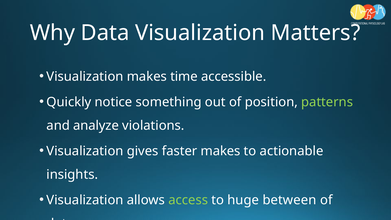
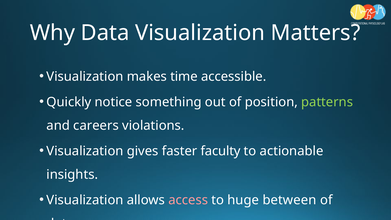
analyze: analyze -> careers (96, 126)
faster makes: makes -> faculty (221, 151)
access colour: light green -> pink (188, 200)
